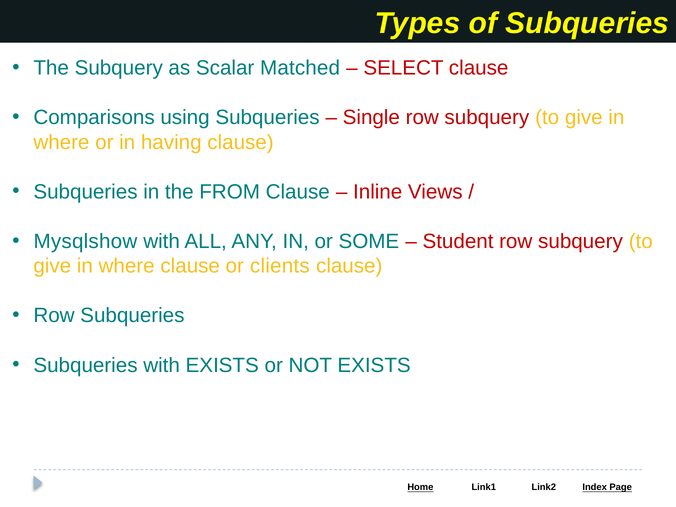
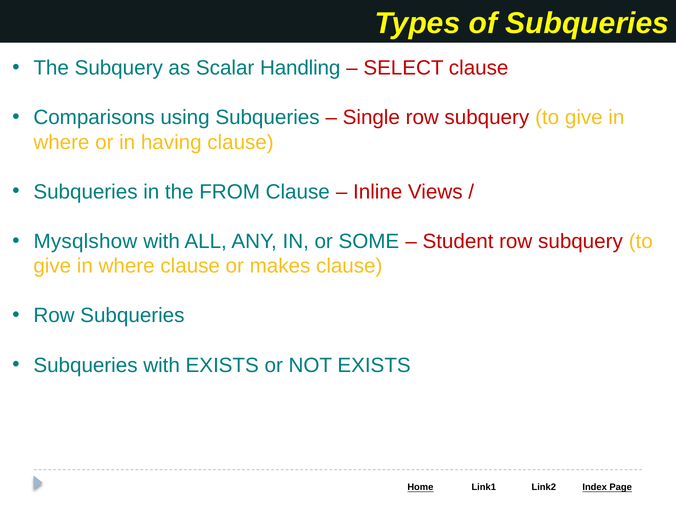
Matched: Matched -> Handling (300, 68)
clients: clients -> makes (280, 266)
